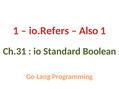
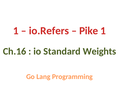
Also: Also -> Pike (89, 31)
Ch.31: Ch.31 -> Ch.16 (15, 51)
Boolean: Boolean -> Weights (99, 51)
